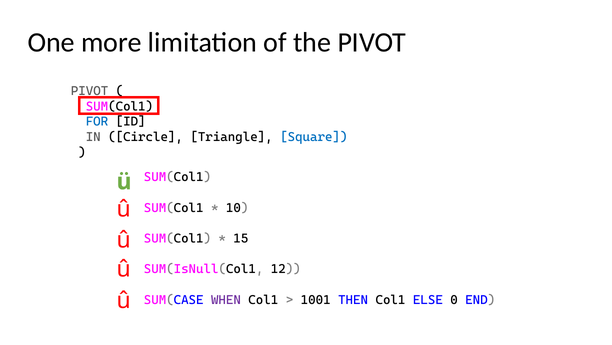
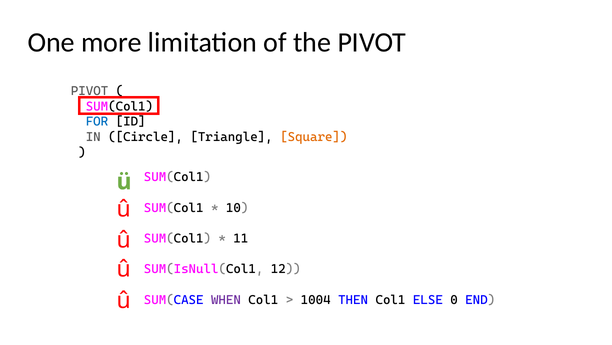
Square colour: blue -> orange (314, 137)
15: 15 -> 11 (241, 238)
1001: 1001 -> 1004 (316, 299)
